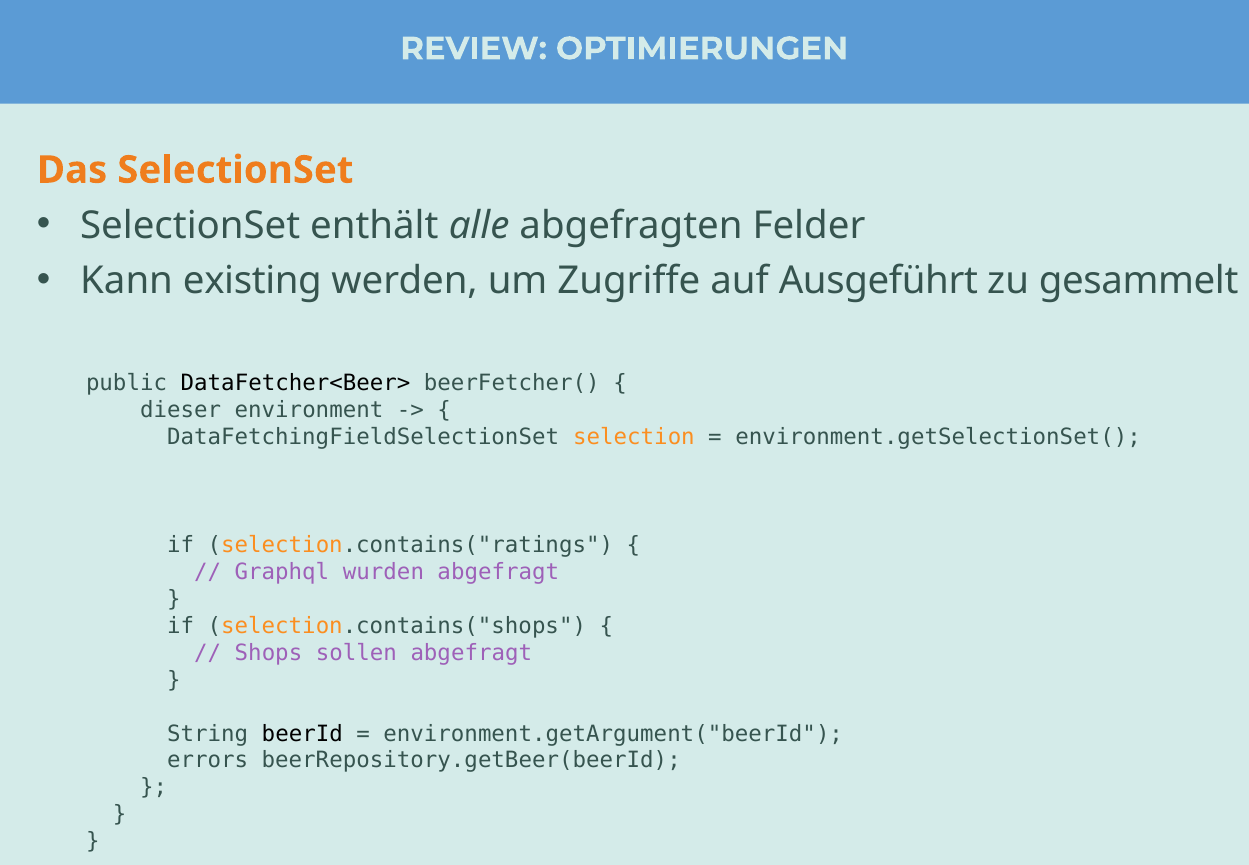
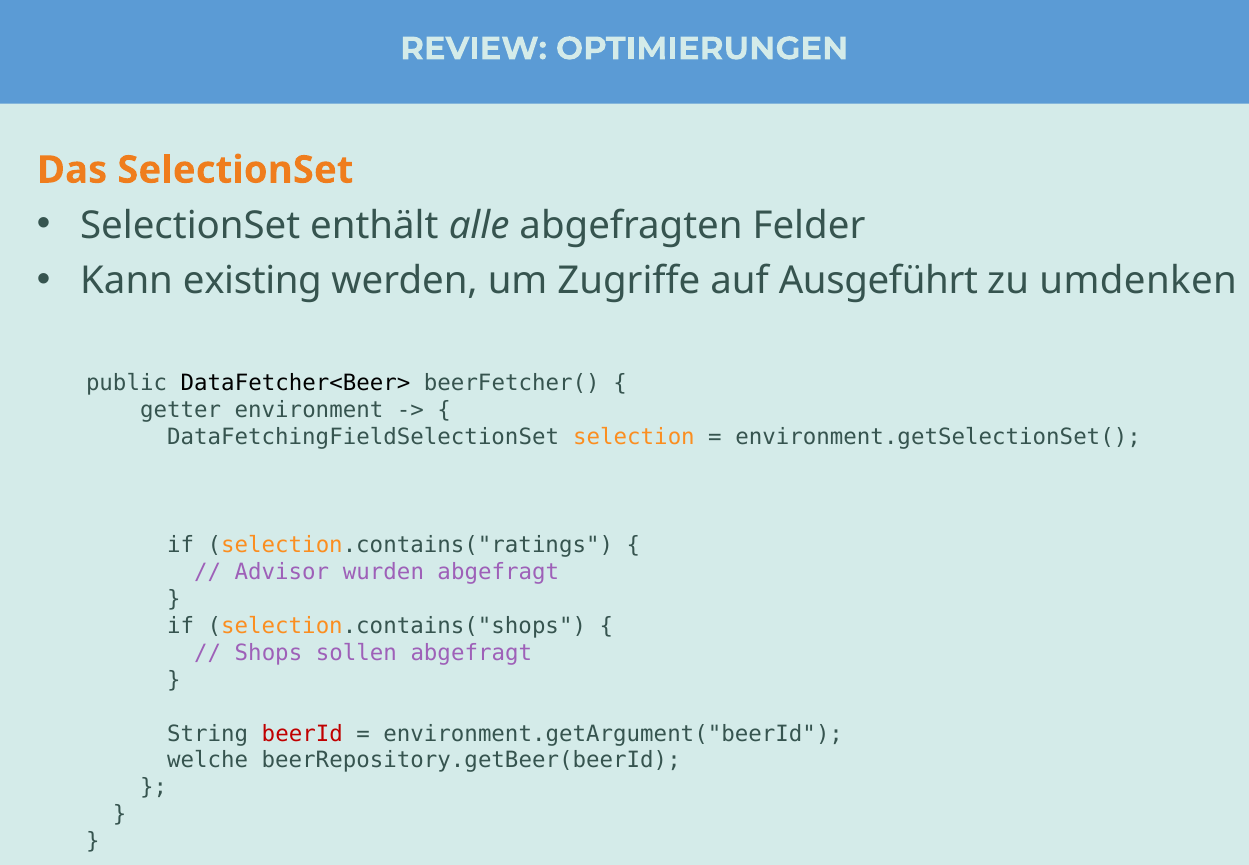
gesammelt: gesammelt -> umdenken (1138, 281)
dieser: dieser -> getter (181, 410)
Graphql: Graphql -> Advisor (282, 572)
beerId colour: black -> red (302, 733)
errors: errors -> welche (208, 760)
